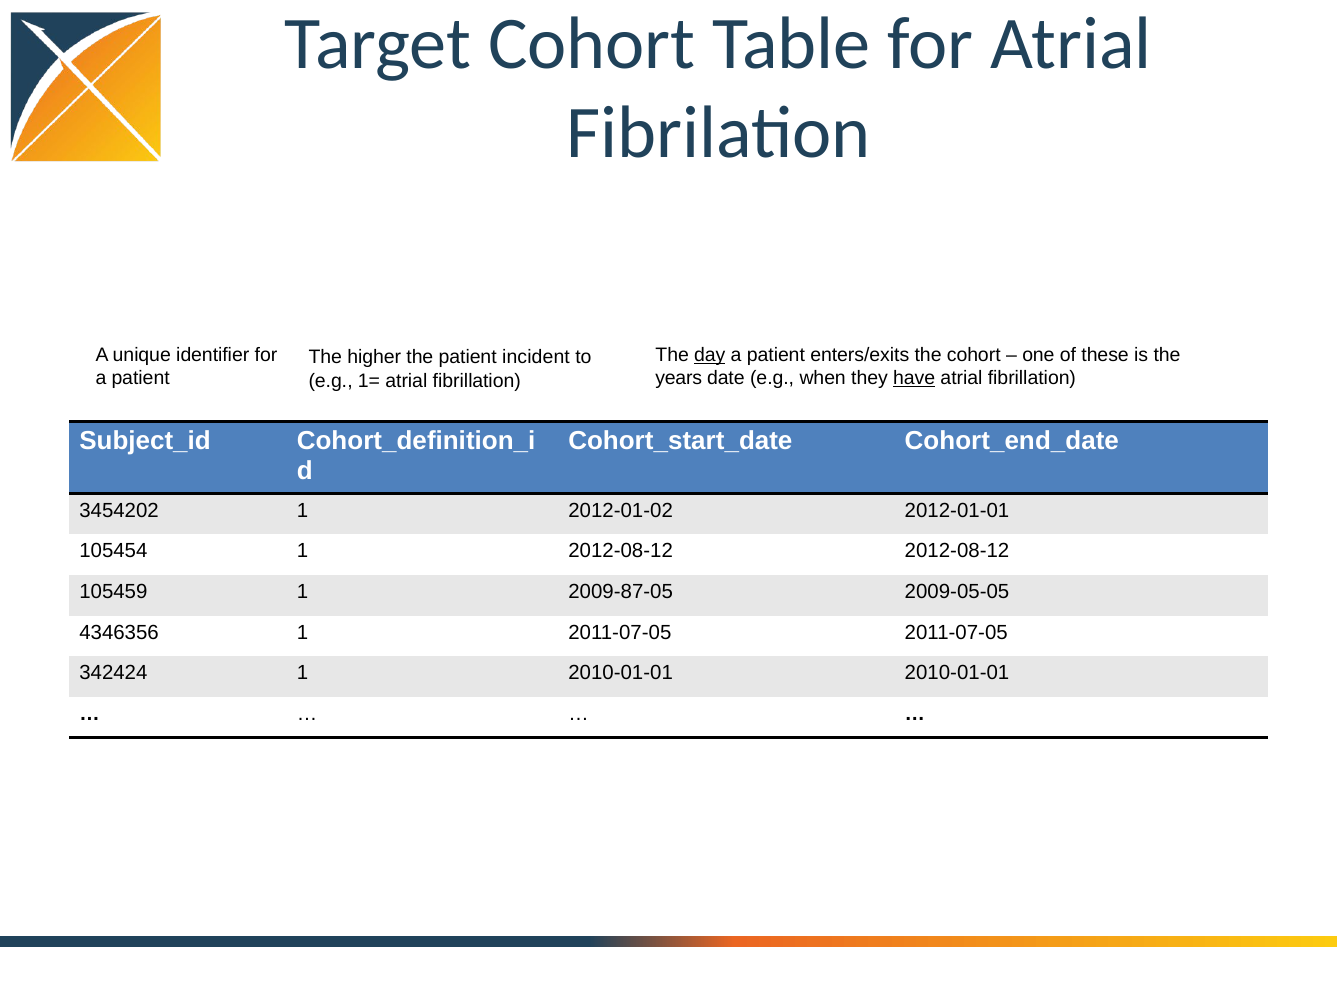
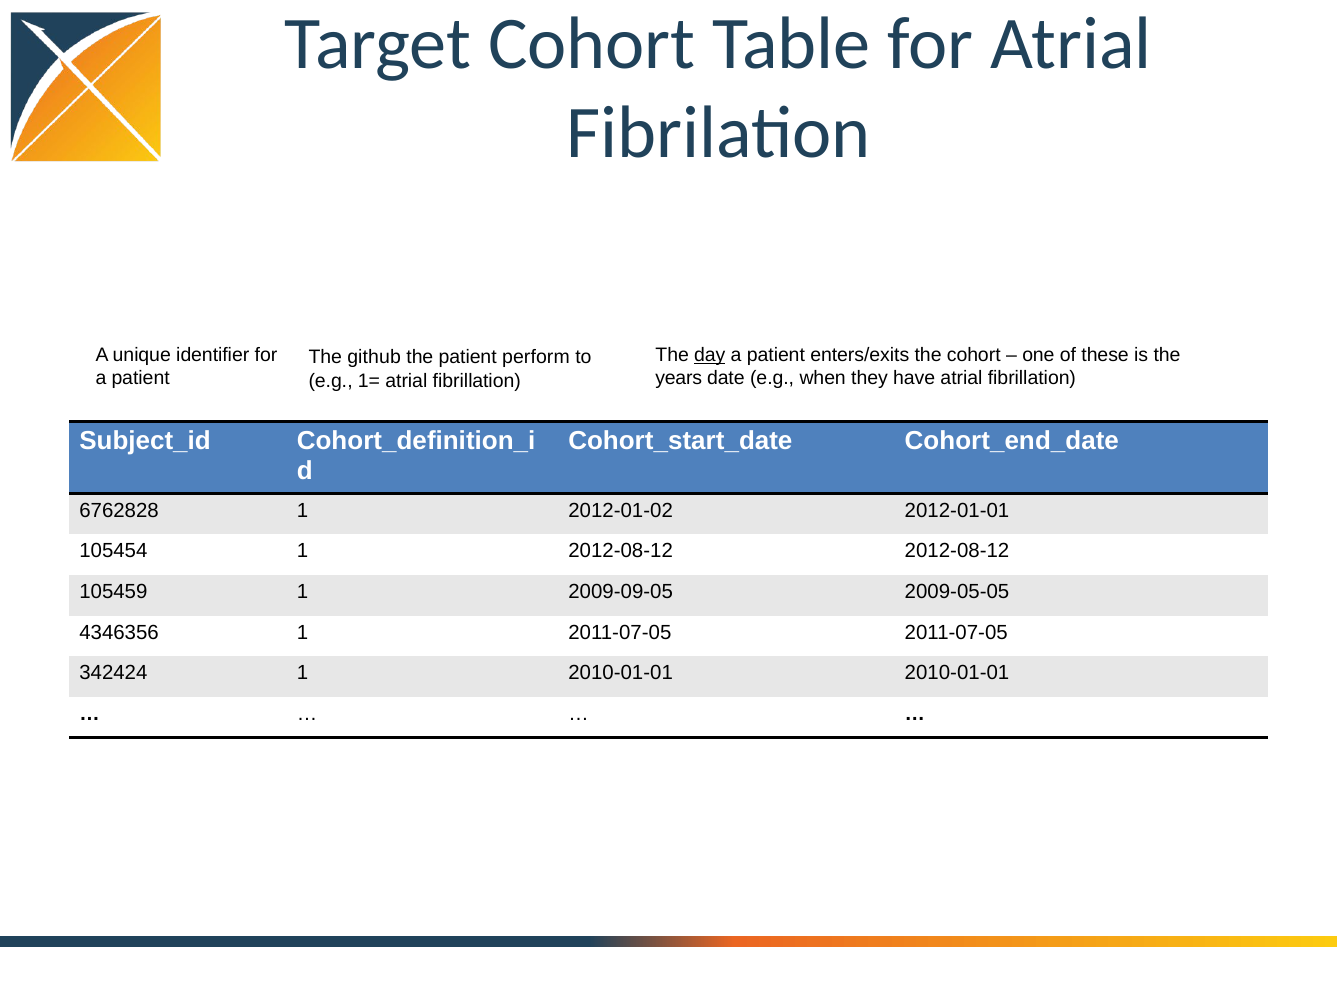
higher: higher -> github (374, 357)
incident: incident -> perform (536, 357)
have underline: present -> none (914, 378)
3454202: 3454202 -> 6762828 (119, 510)
2009-87-05: 2009-87-05 -> 2009-09-05 (621, 592)
